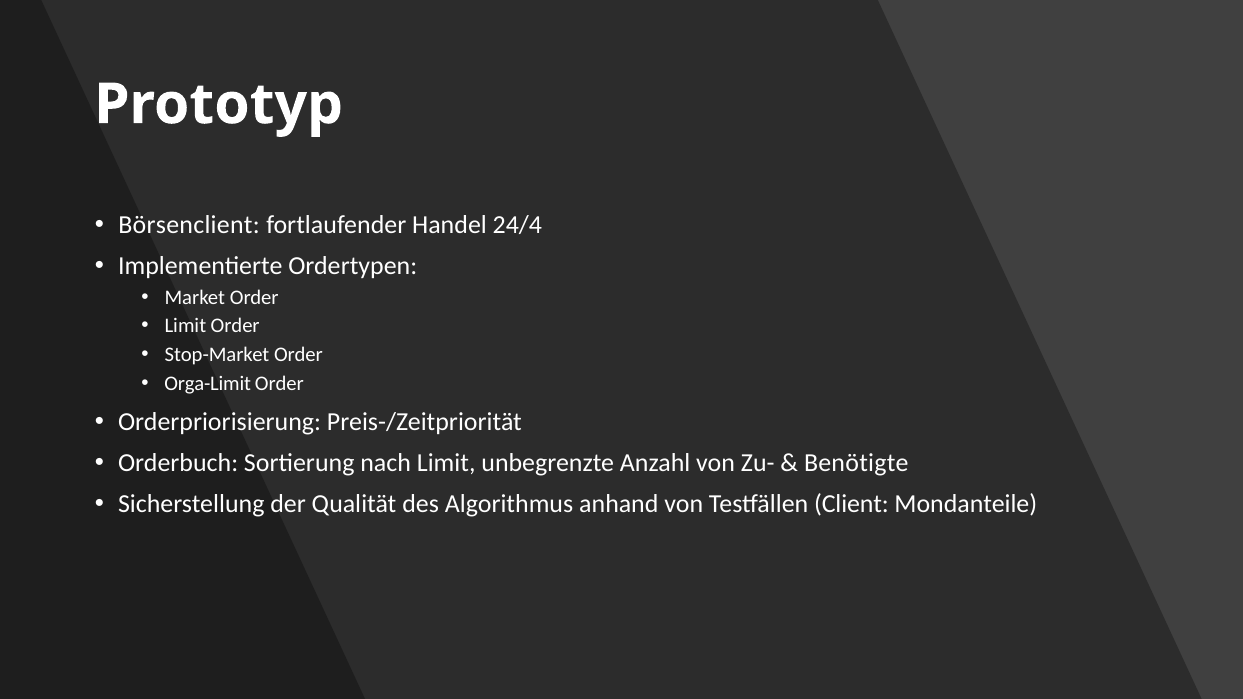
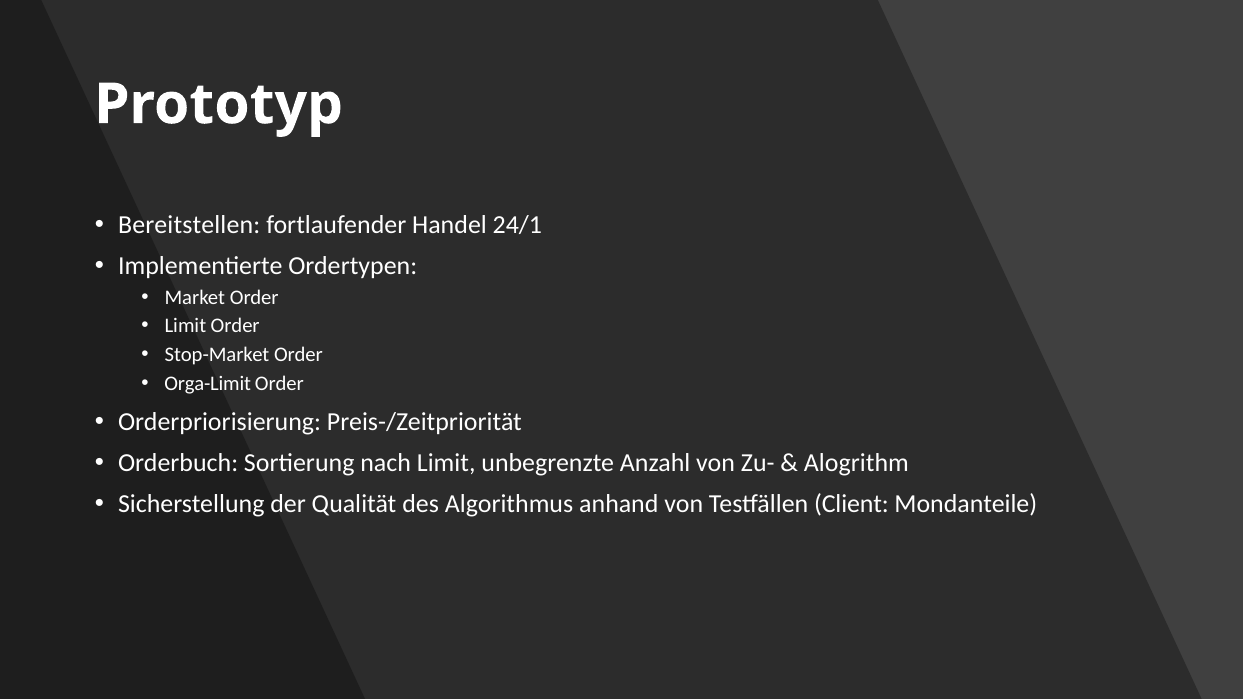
Börsenclient: Börsenclient -> Bereitstellen (189, 225)
24/4: 24/4 -> 24/1 (517, 225)
Benötigte: Benötigte -> Alogrithm (856, 463)
